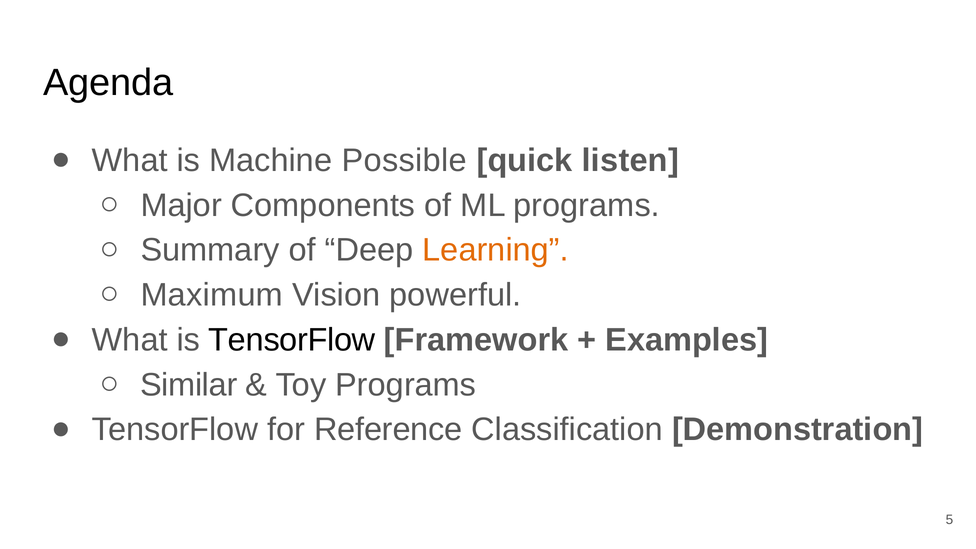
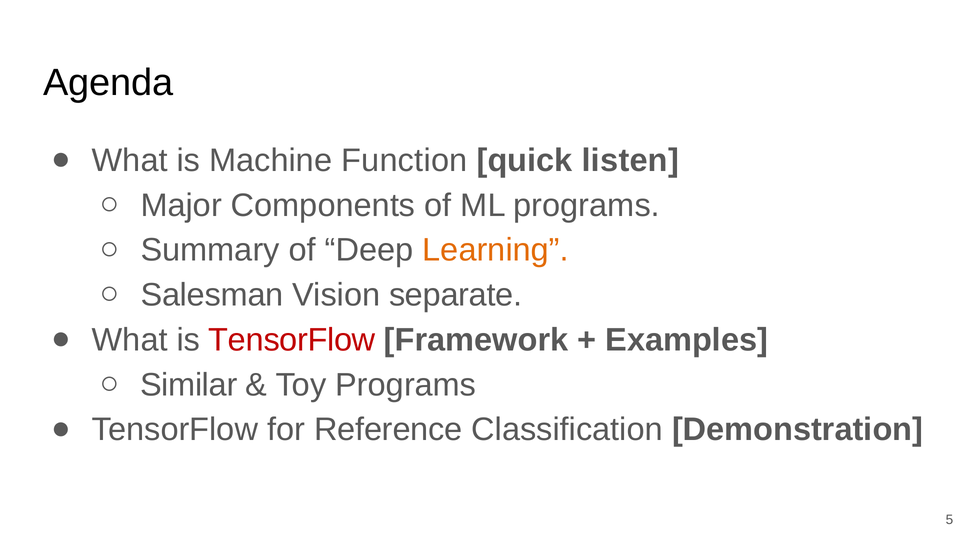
Possible: Possible -> Function (404, 160)
Maximum: Maximum -> Salesman (212, 295)
powerful: powerful -> separate (456, 295)
TensorFlow colour: black -> red (292, 340)
